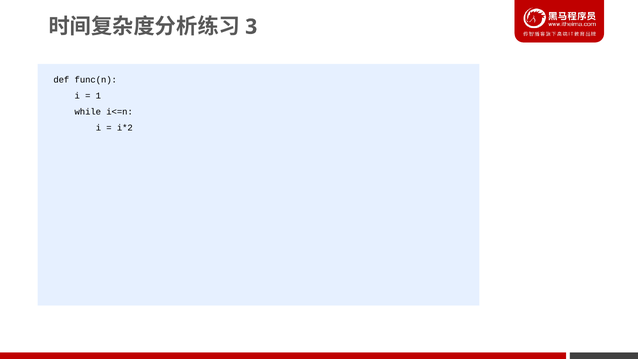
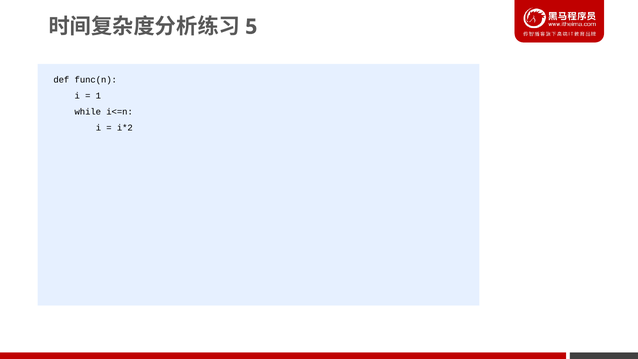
3: 3 -> 5 (251, 27)
